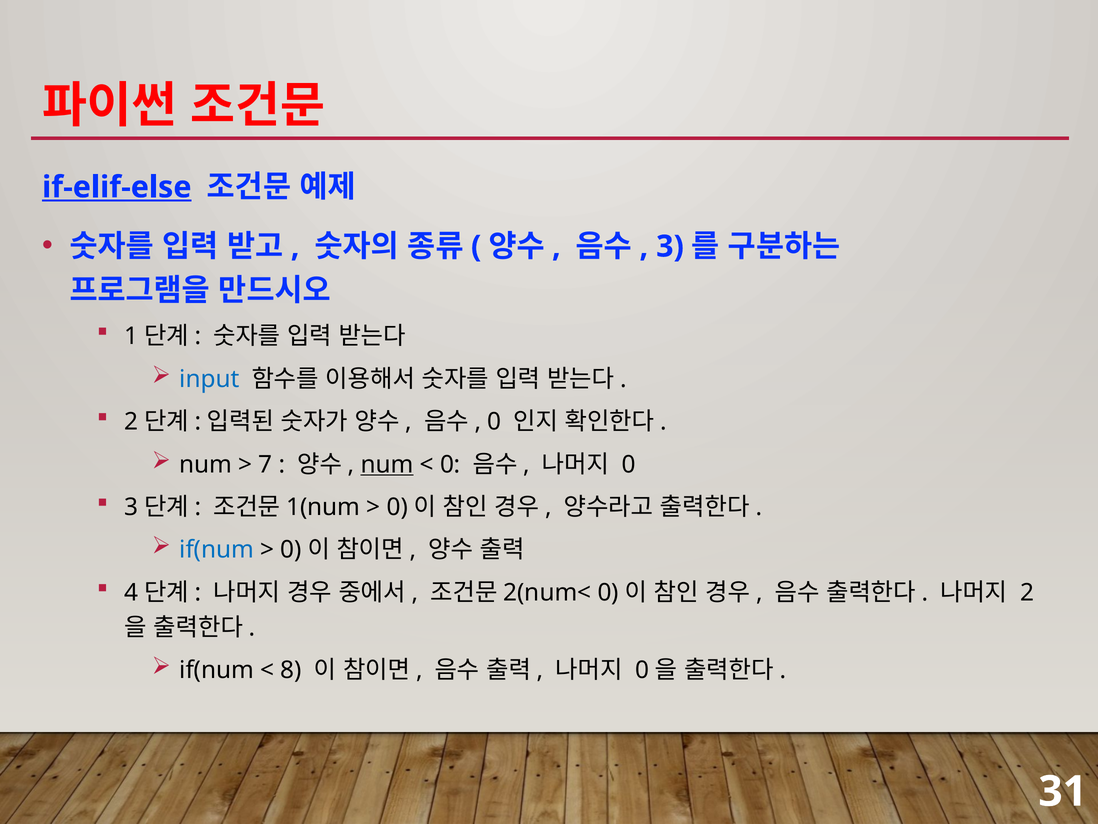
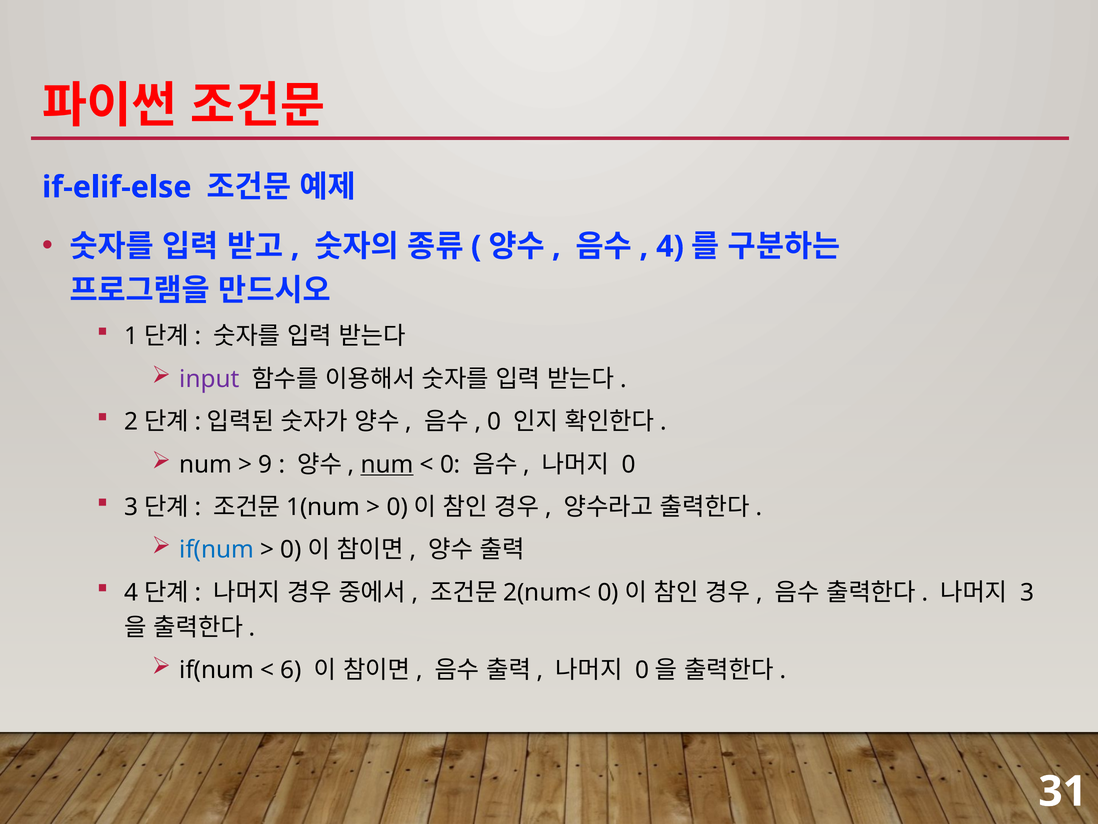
if-elif-else underline: present -> none (117, 187)
3: 3 -> 4 (670, 246)
input colour: blue -> purple (209, 379)
7: 7 -> 9 (265, 464)
2: 2 -> 3 (1027, 592)
8: 8 -> 6 (291, 670)
